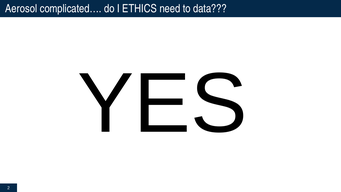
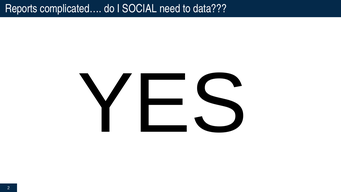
Aerosol: Aerosol -> Reports (21, 8)
ETHICS: ETHICS -> SOCIAL (140, 8)
